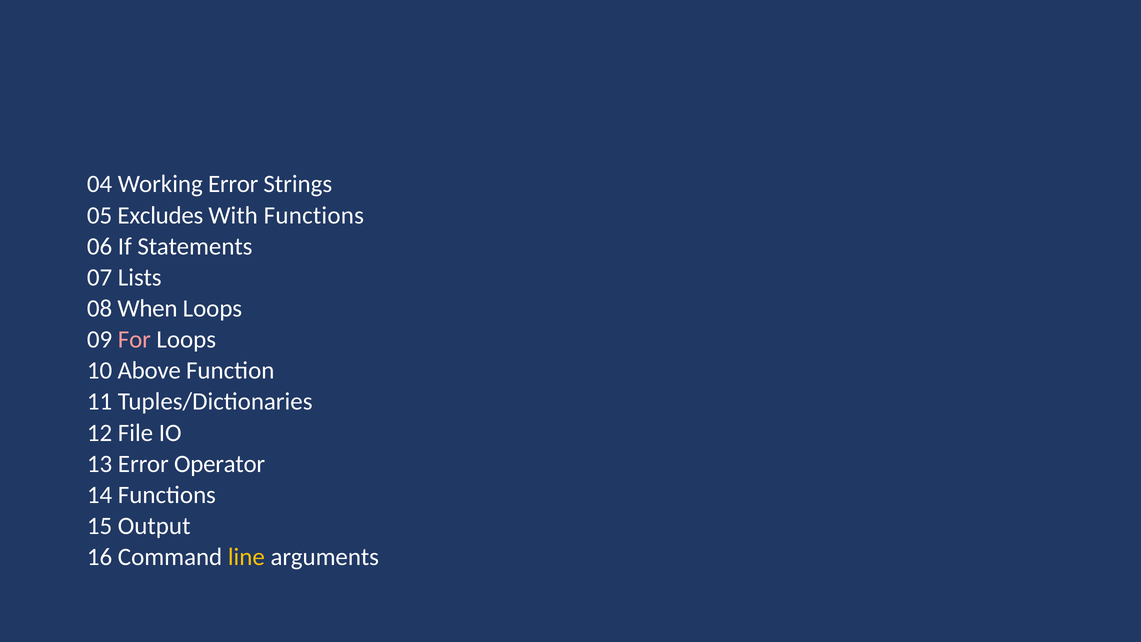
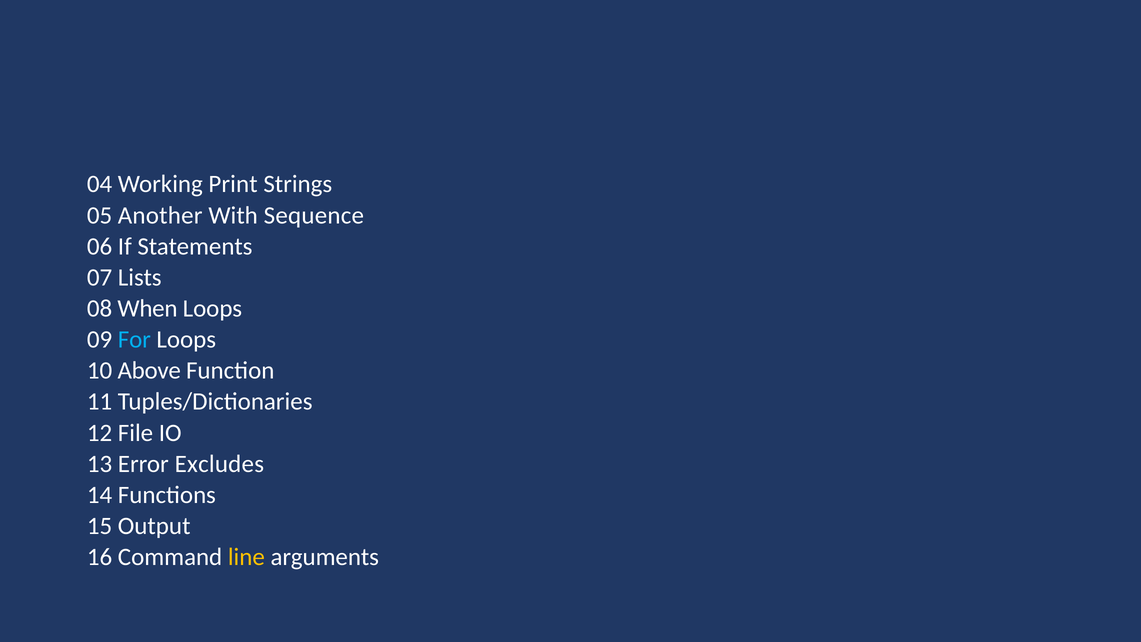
Working Error: Error -> Print (233, 184)
Excludes: Excludes -> Another (160, 215)
With Functions: Functions -> Sequence (314, 215)
For colour: pink -> light blue (134, 339)
Operator: Operator -> Excludes (219, 464)
